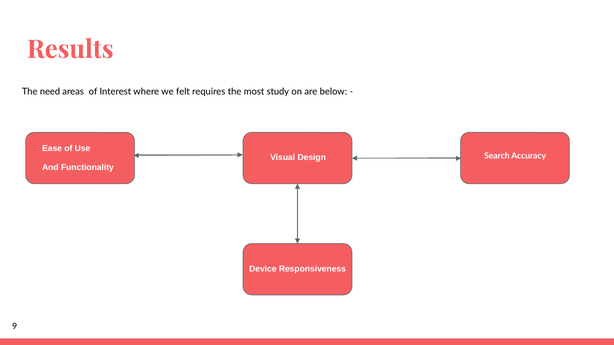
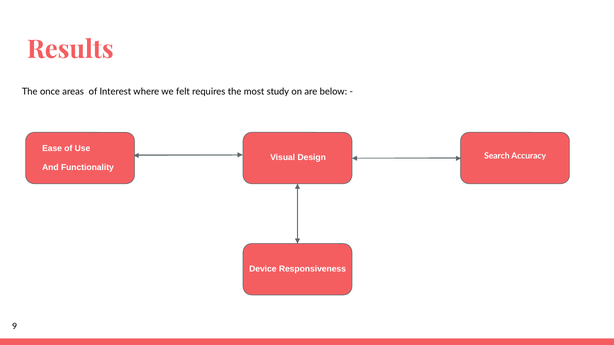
need: need -> once (50, 92)
